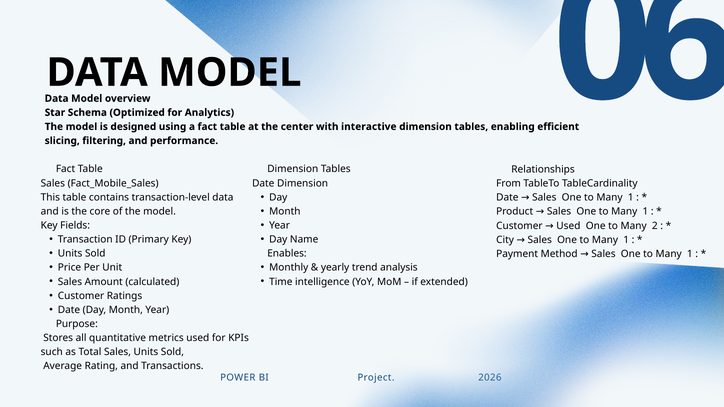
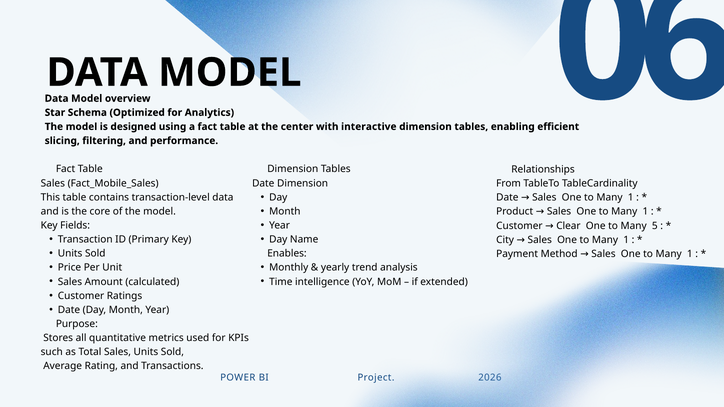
Customer Used: Used -> Clear (568, 226)
2: 2 -> 5 (655, 226)
